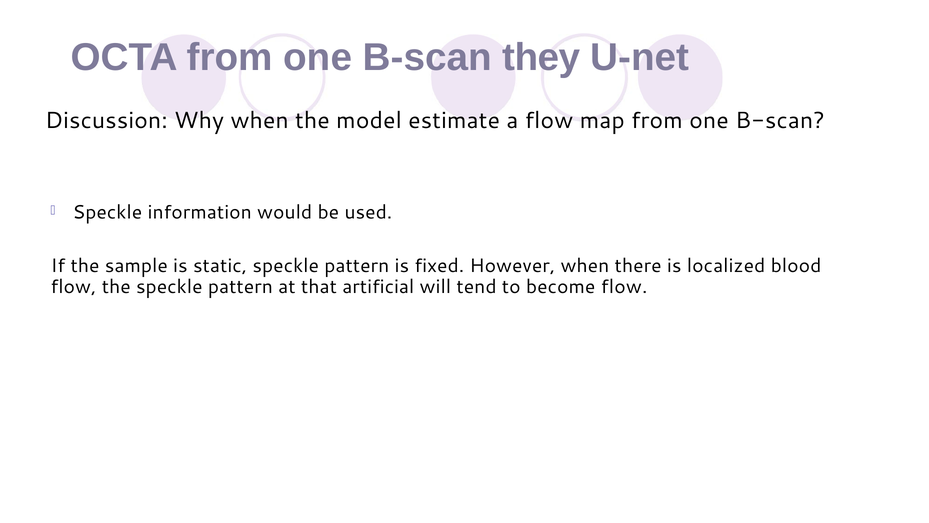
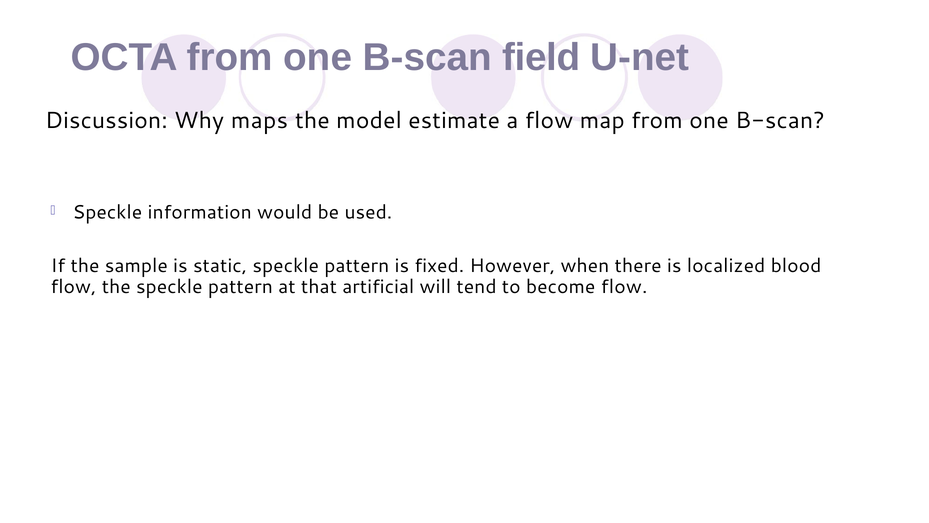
they: they -> field (541, 57)
Why when: when -> maps (259, 121)
